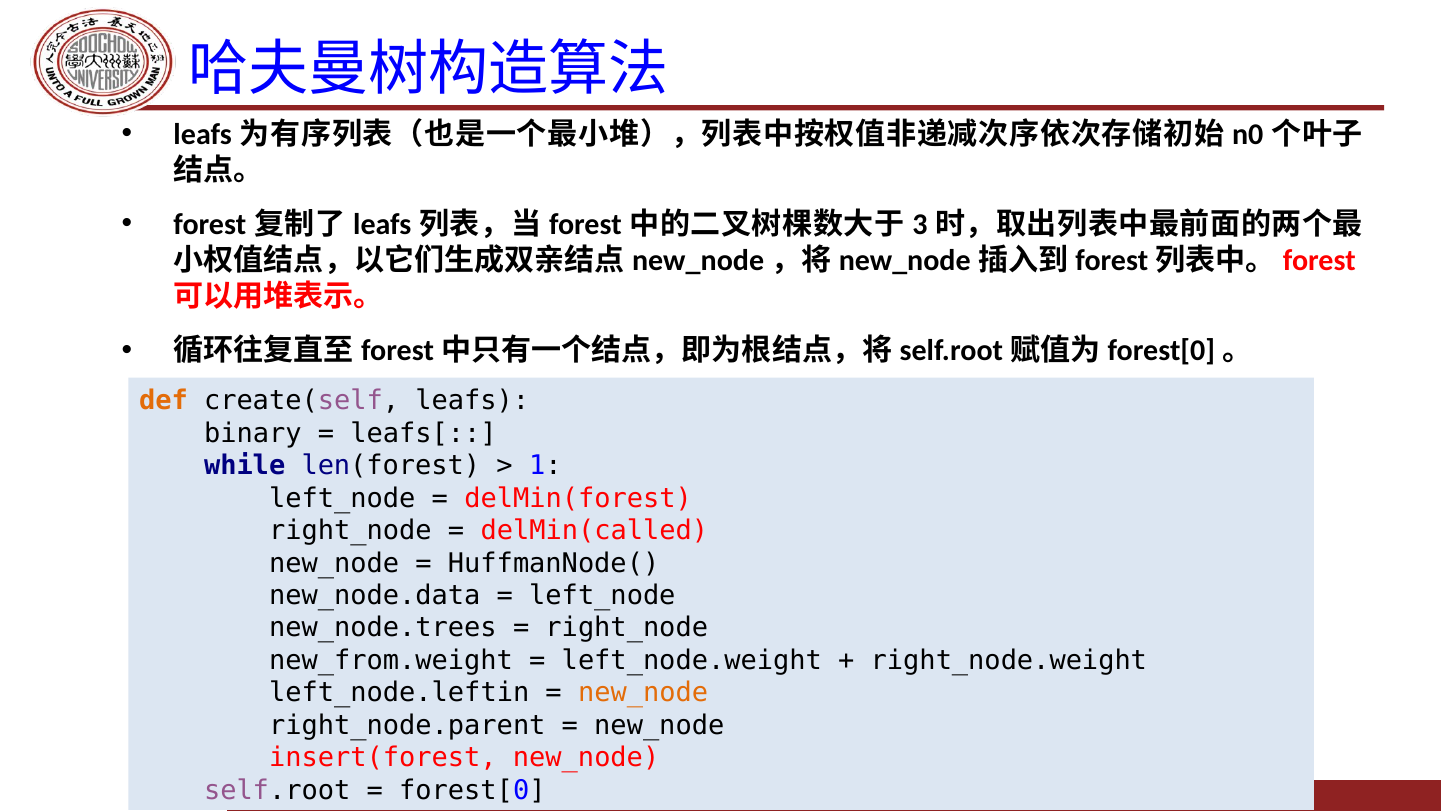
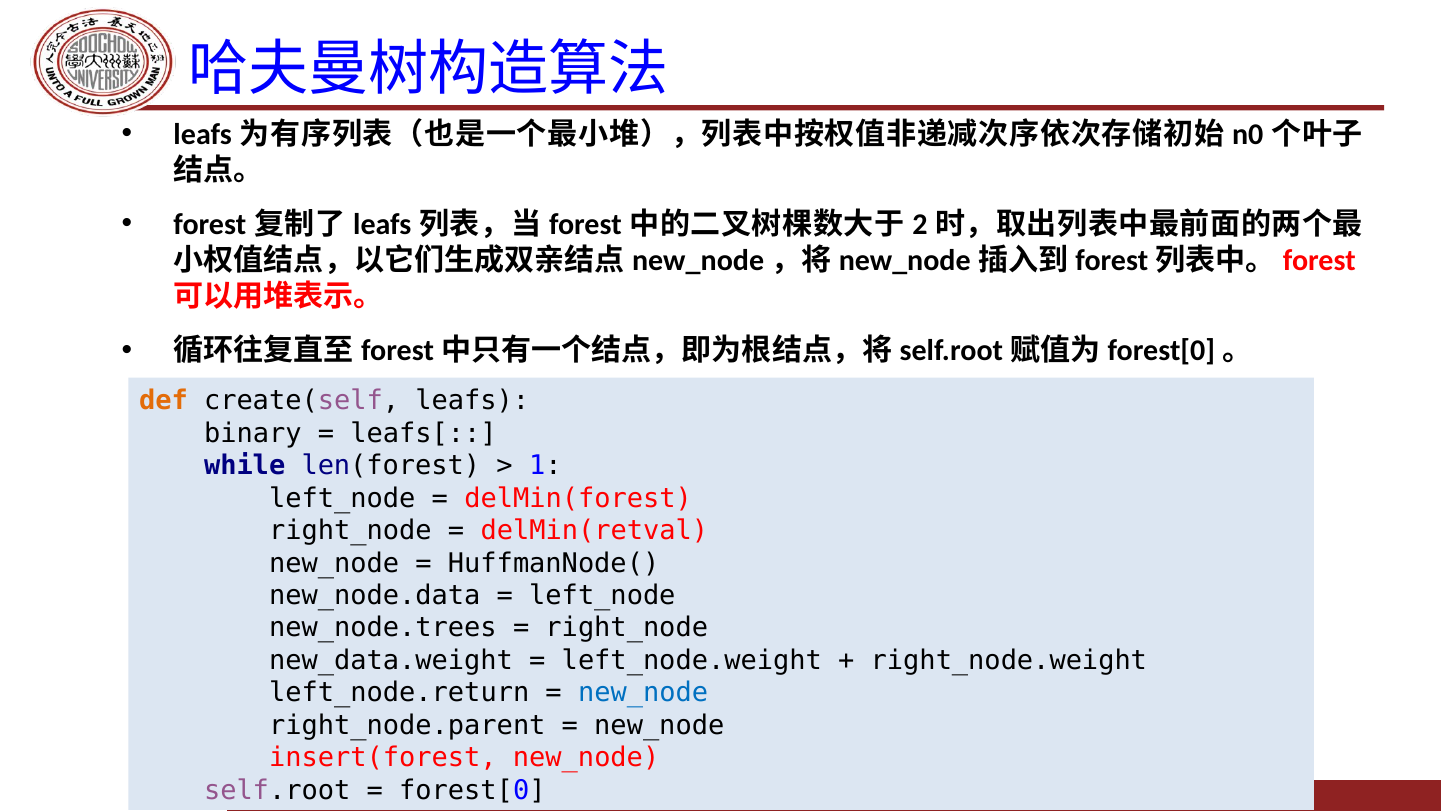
3: 3 -> 2 (920, 225)
delMin(called: delMin(called -> delMin(retval (594, 531)
new_from.weight: new_from.weight -> new_data.weight (391, 660)
left_node.leftin: left_node.leftin -> left_node.return (399, 693)
new_node colour: orange -> blue (643, 693)
